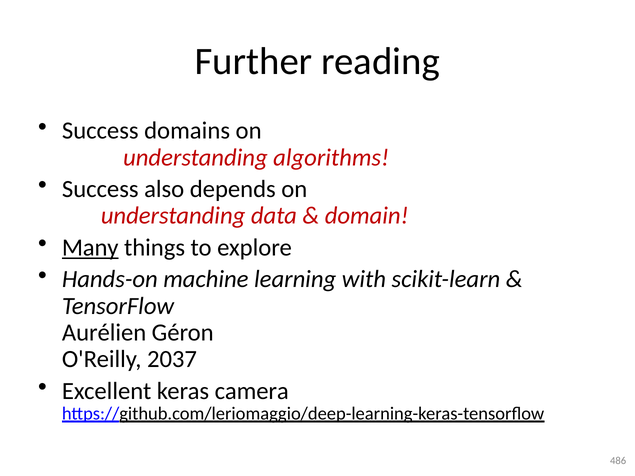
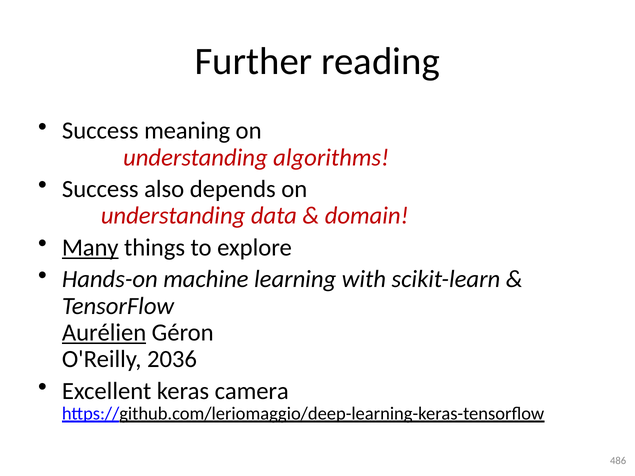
domains: domains -> meaning (187, 131)
Aurélien underline: none -> present (104, 333)
2037: 2037 -> 2036 (172, 359)
